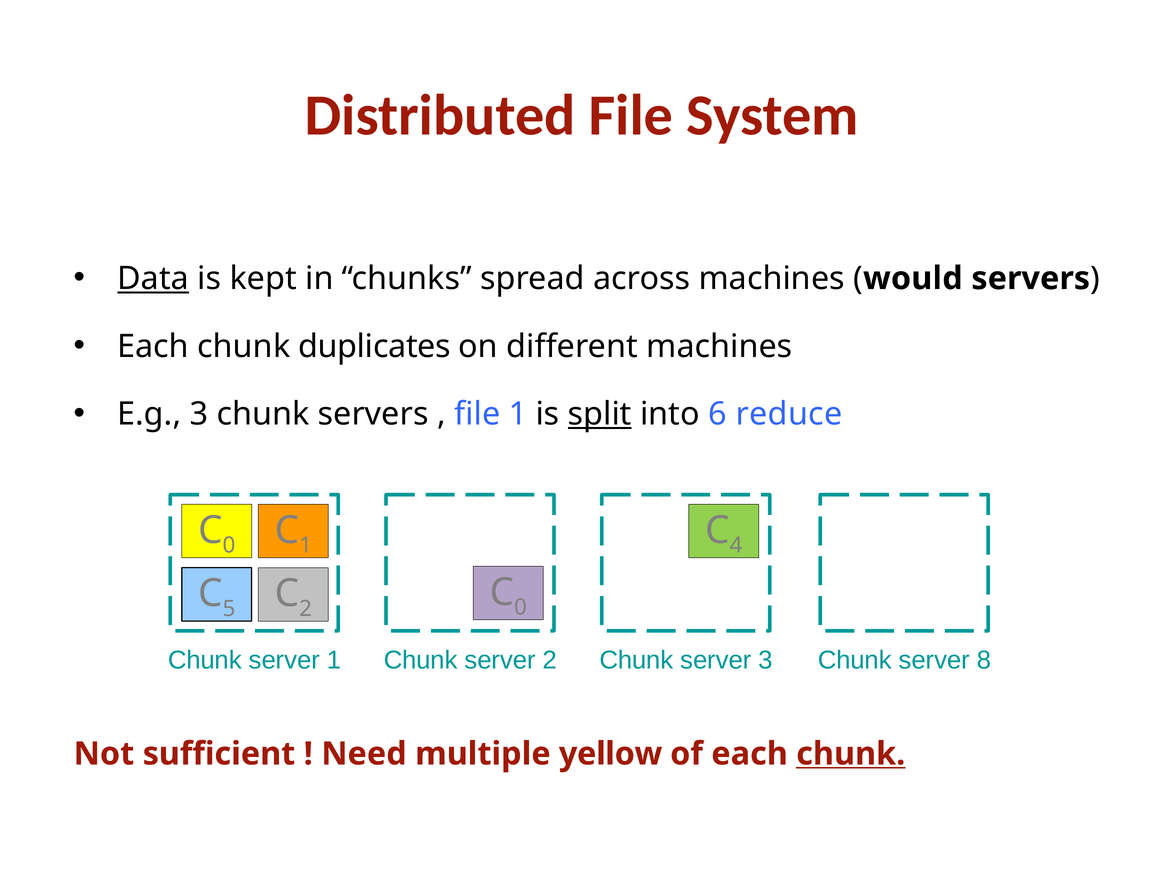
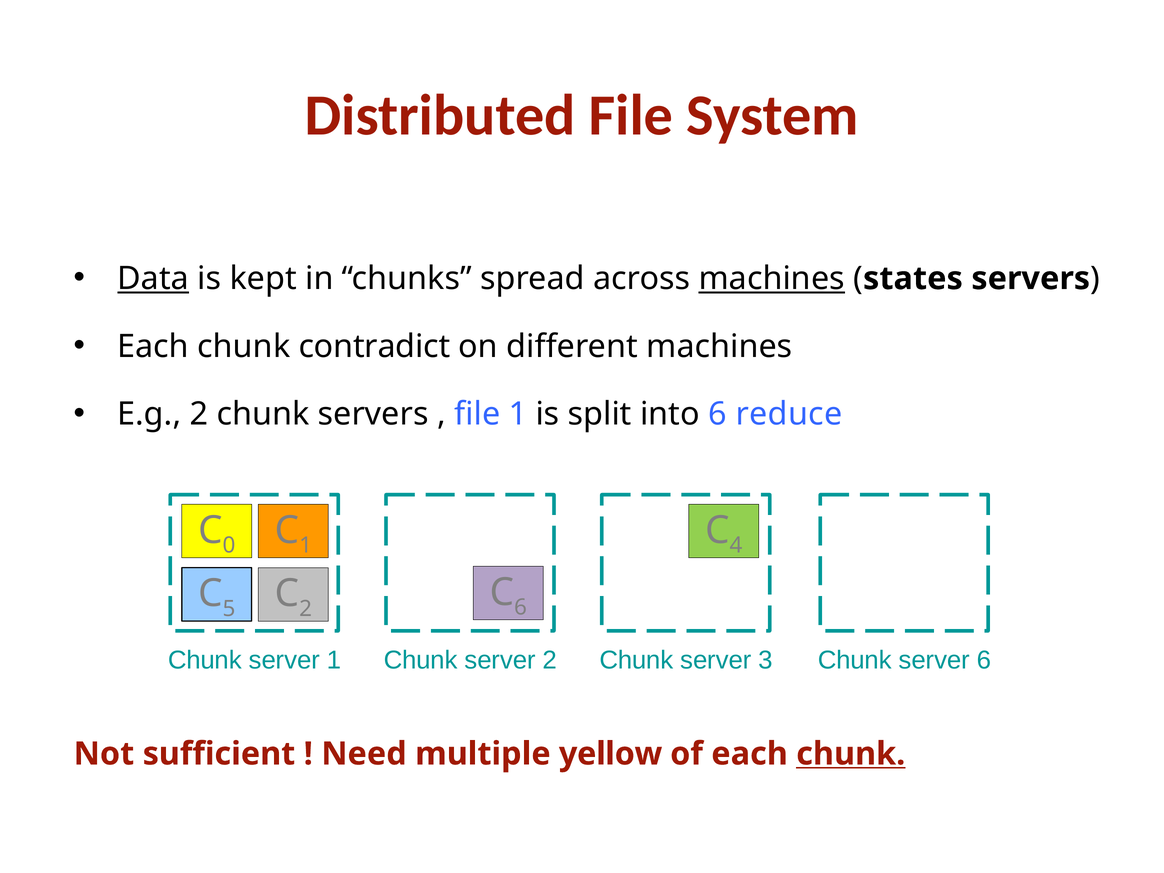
machines underline: none -> present (772, 278)
would: would -> states (913, 278)
duplicates: duplicates -> contradict (374, 346)
E.g 3: 3 -> 2 (199, 414)
split underline: present -> none (600, 414)
0: 0 -> 6 (520, 607)
server 8: 8 -> 6 (984, 660)
